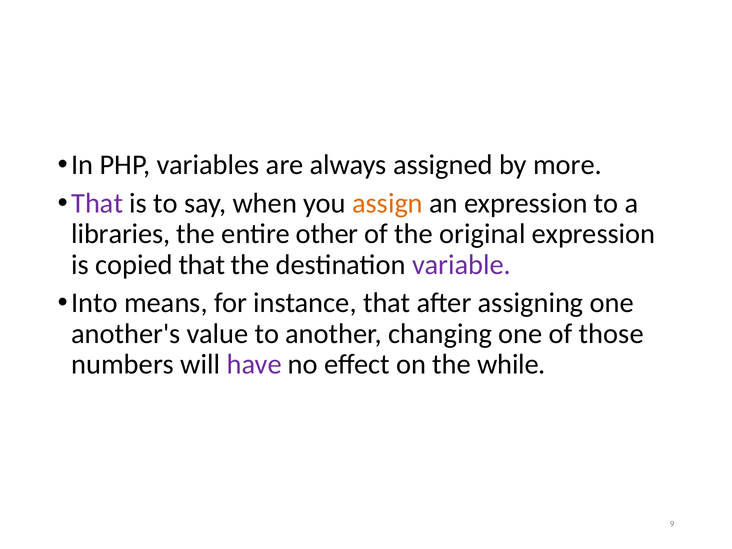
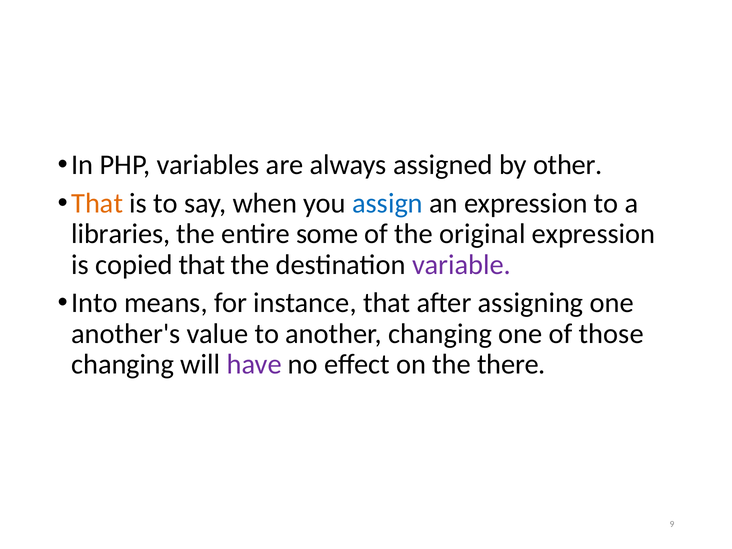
more: more -> other (568, 165)
That colour: purple -> orange (97, 203)
assign colour: orange -> blue (388, 203)
other: other -> some (327, 234)
numbers: numbers -> changing (123, 364)
while: while -> there (511, 364)
